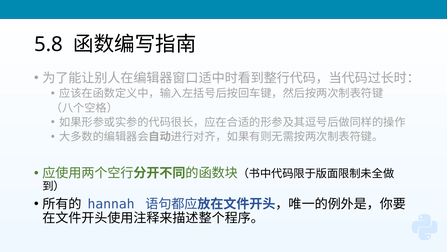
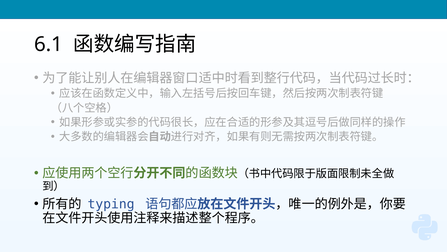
5.8: 5.8 -> 6.1 (49, 44)
hannah: hannah -> typing (111, 204)
